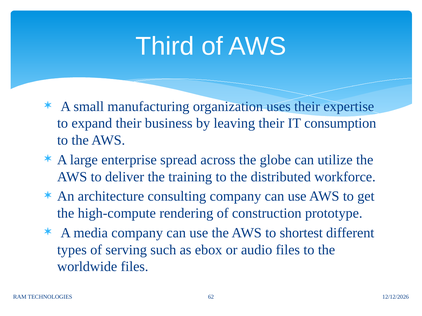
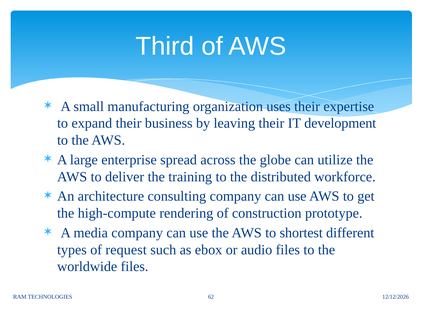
consumption: consumption -> development (340, 124)
serving: serving -> request (126, 250)
